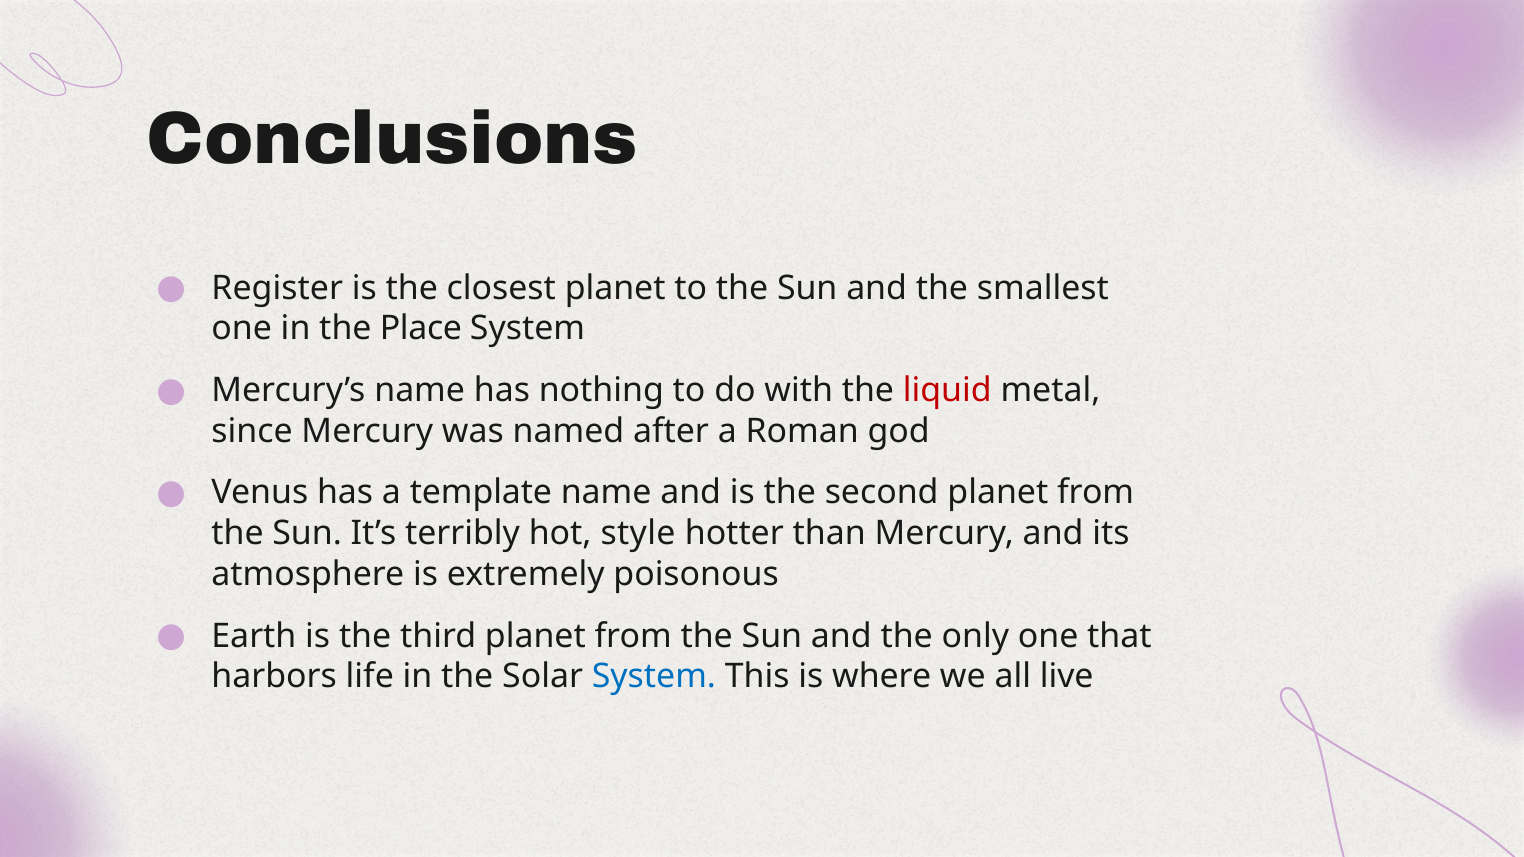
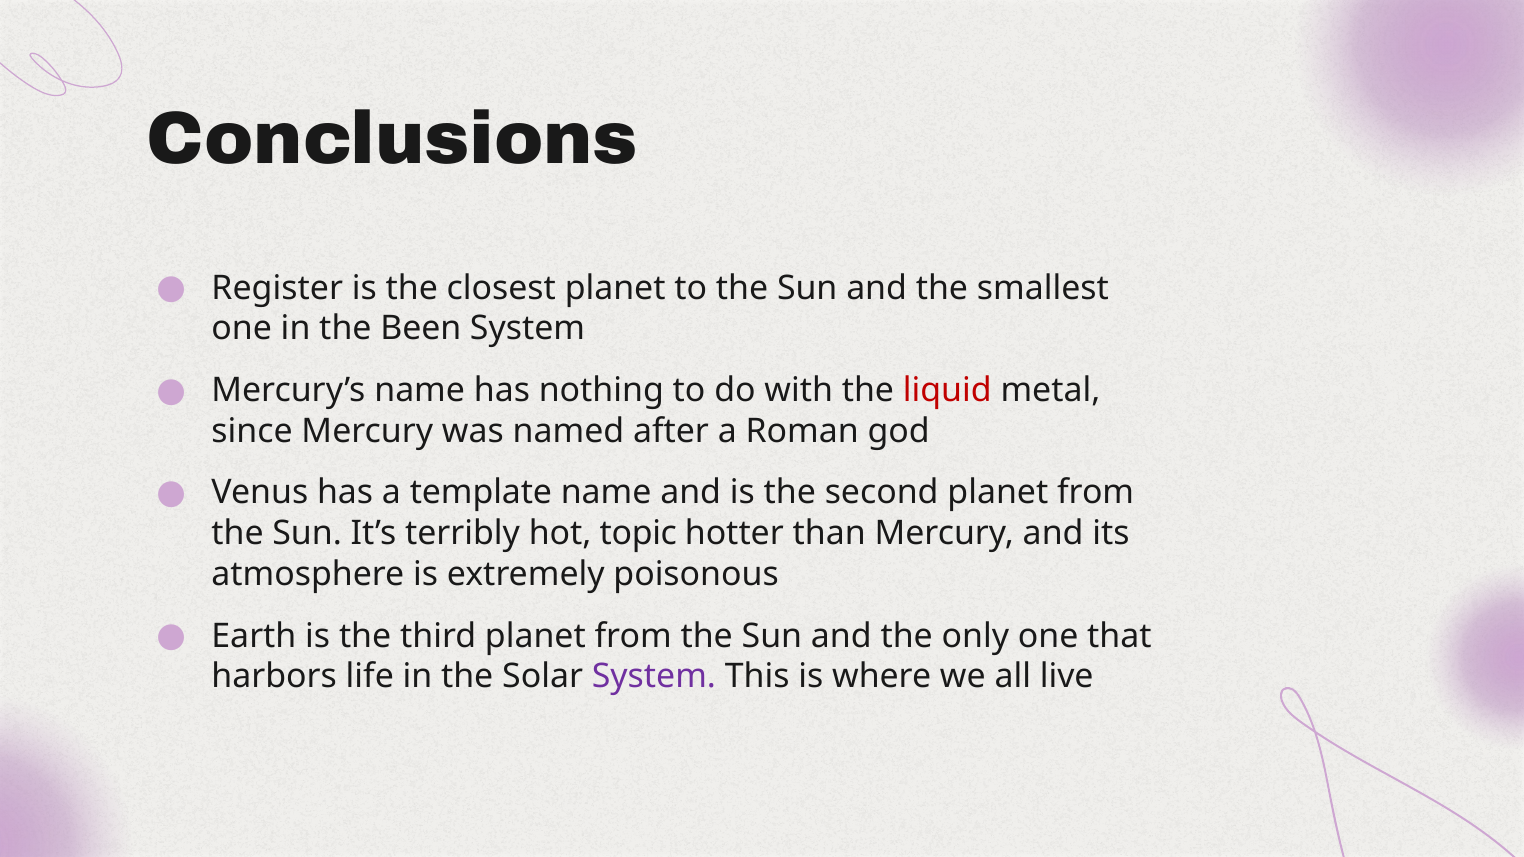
Place: Place -> Been (421, 329)
style: style -> topic (638, 534)
System colour: blue -> purple (654, 677)
